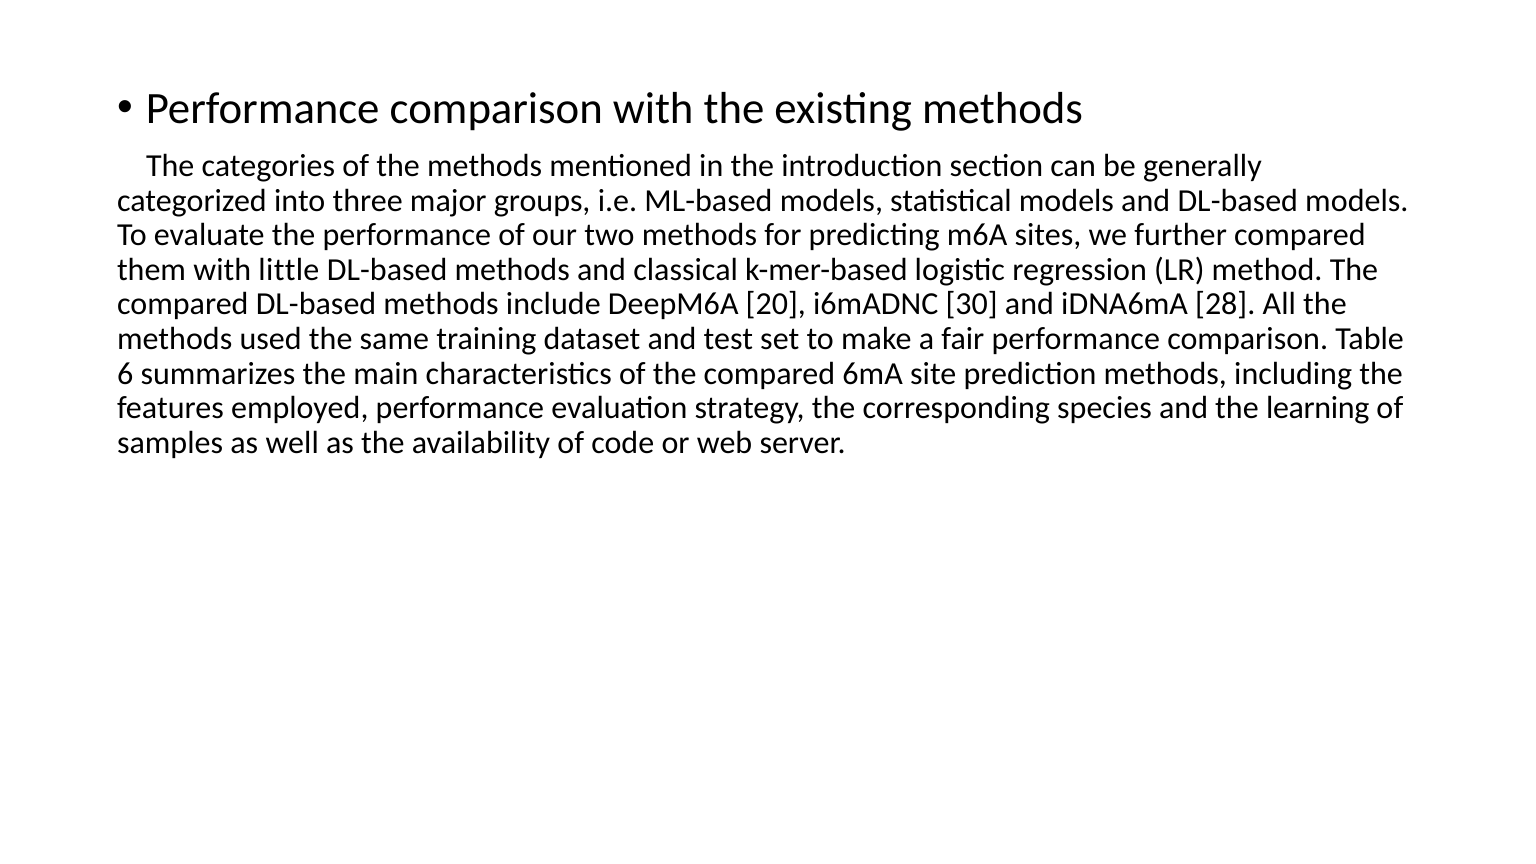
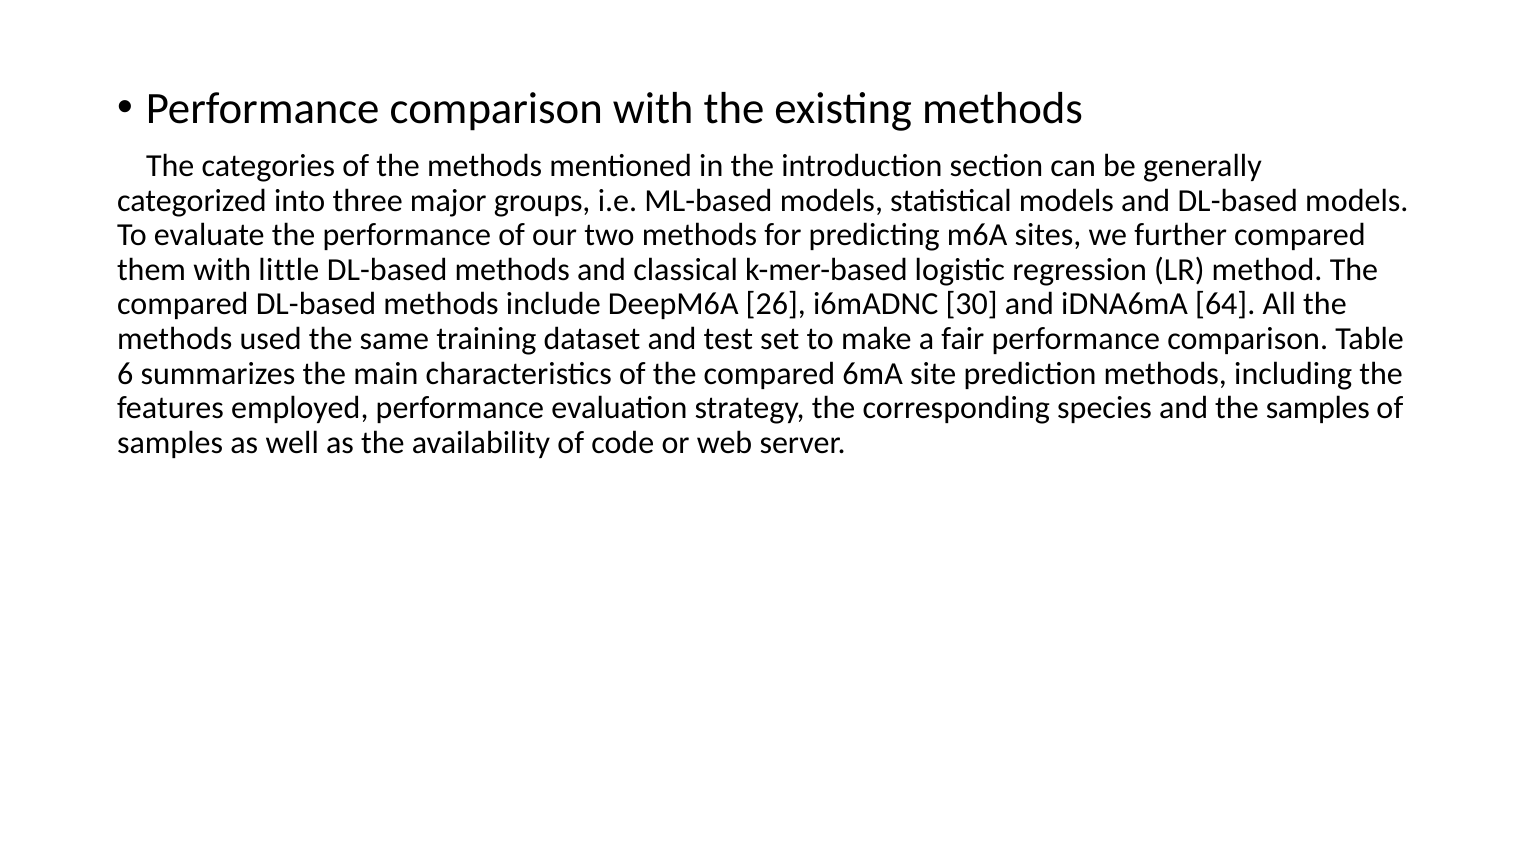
20: 20 -> 26 (776, 304)
28: 28 -> 64 (1225, 304)
the learning: learning -> samples (1318, 408)
